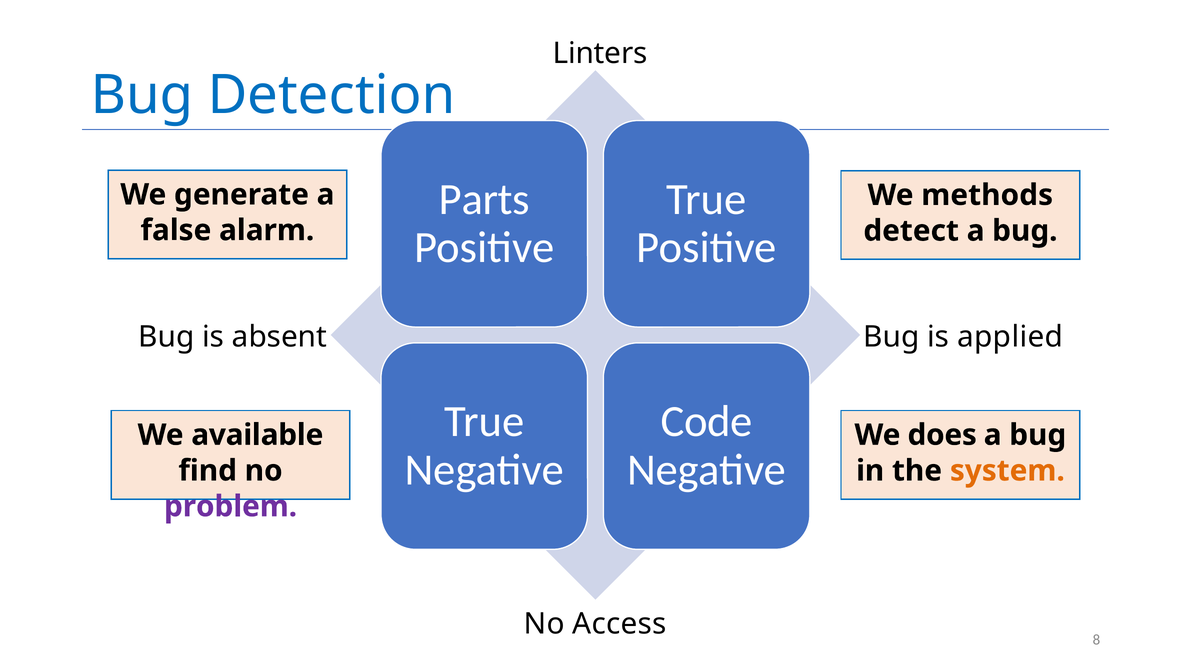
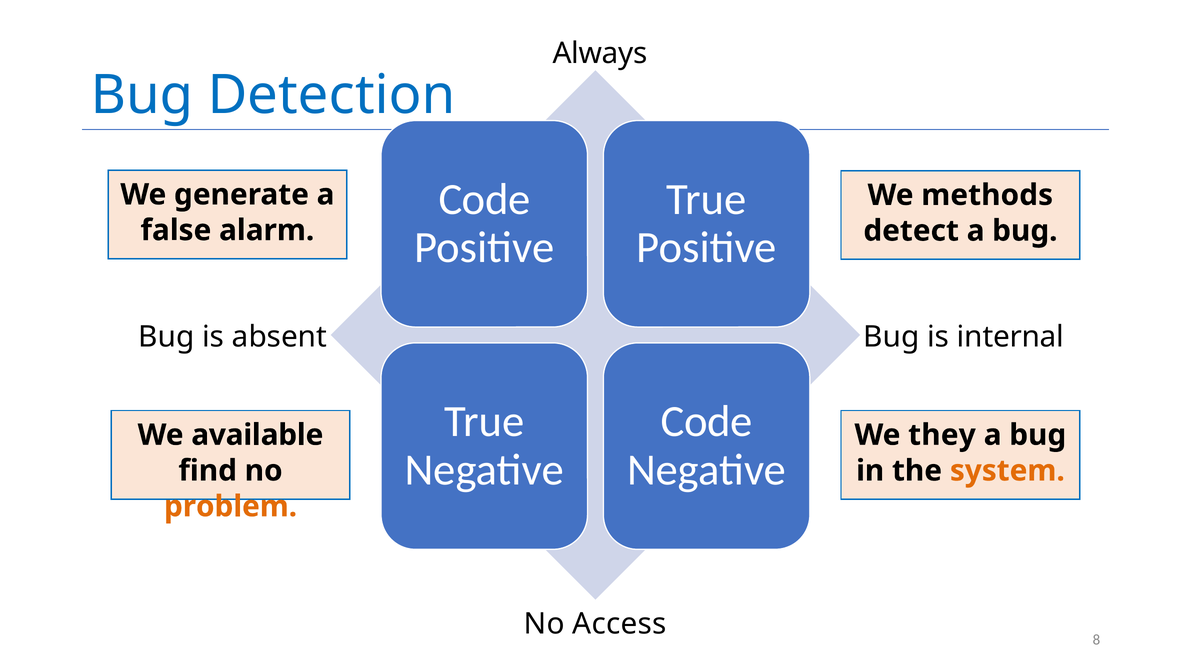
Linters: Linters -> Always (600, 54)
Parts: Parts -> Code (484, 199)
applied: applied -> internal (1010, 337)
does: does -> they (942, 435)
problem colour: purple -> orange (231, 506)
